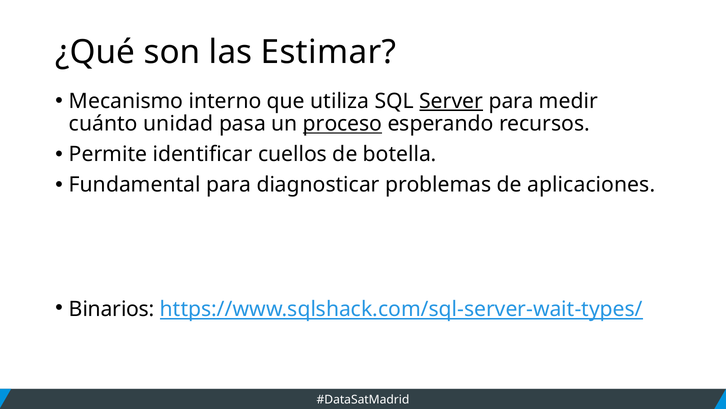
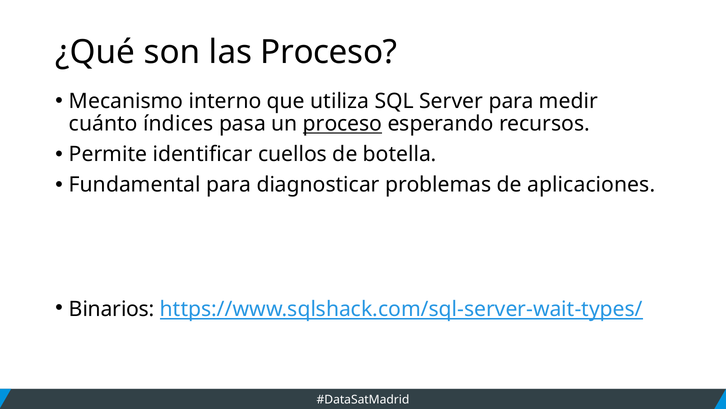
las Estimar: Estimar -> Proceso (329, 52)
Server underline: present -> none (451, 101)
unidad: unidad -> índices (178, 124)
